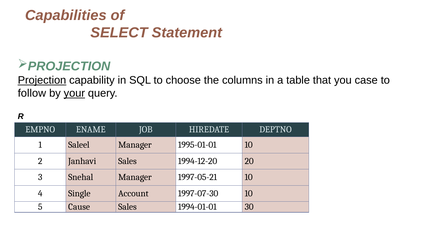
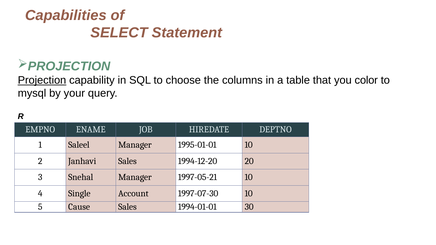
case: case -> color (366, 80)
follow: follow -> mysql (32, 93)
your underline: present -> none (74, 93)
